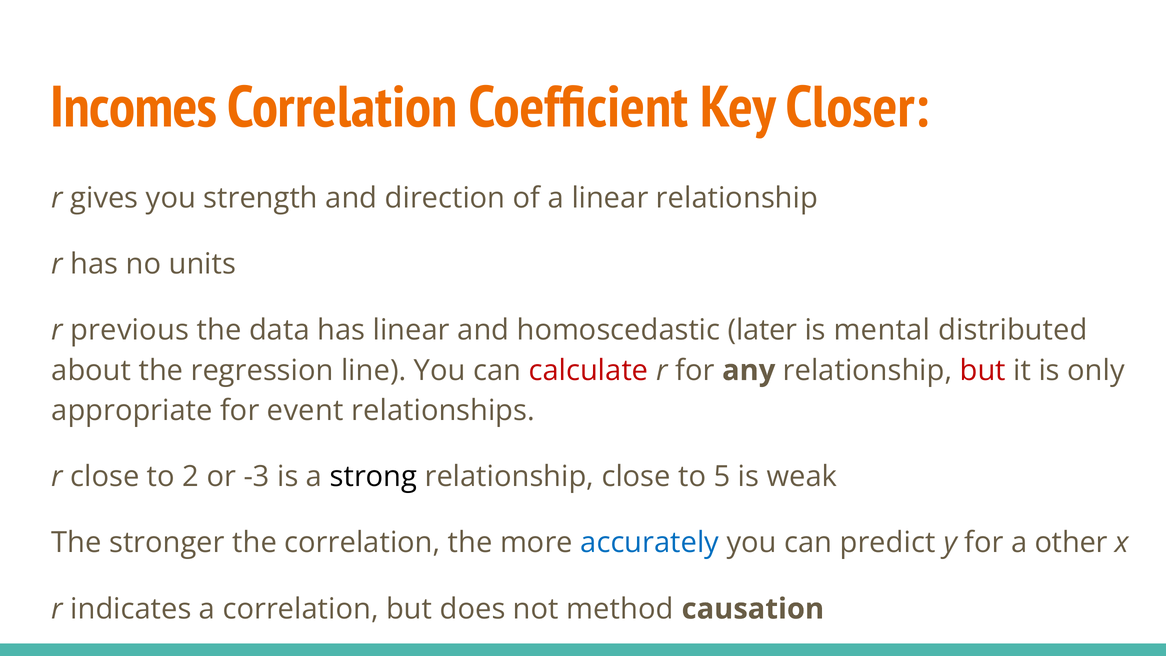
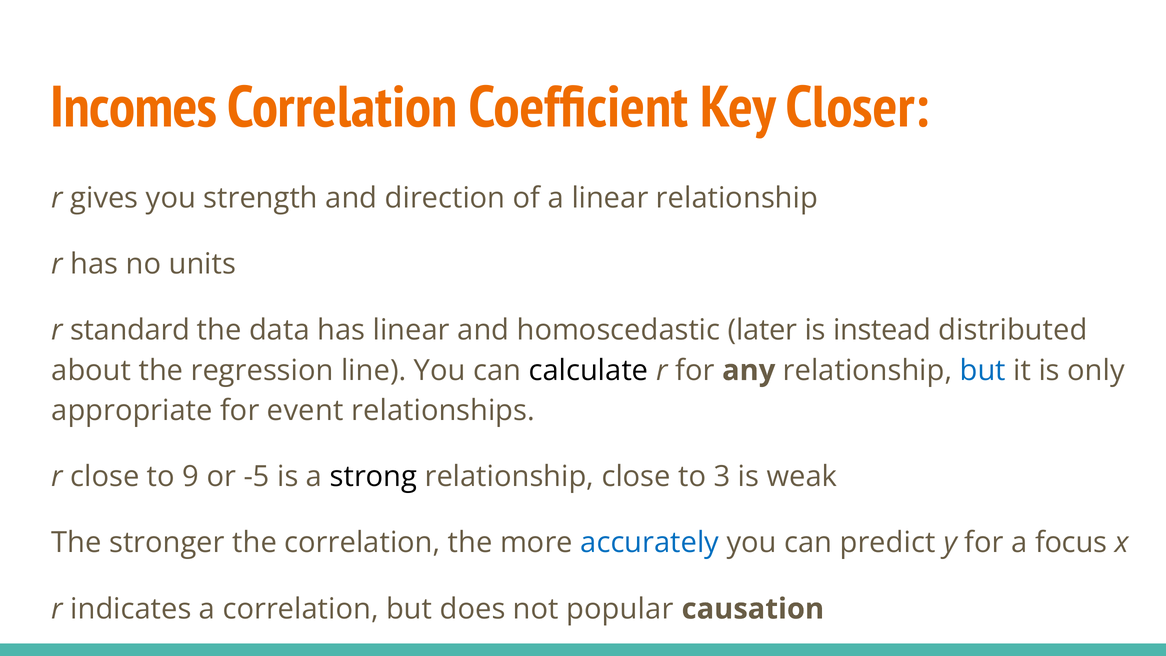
previous: previous -> standard (130, 330)
mental: mental -> instead (882, 330)
calculate colour: red -> black (588, 370)
but colour: red -> blue (983, 370)
2: 2 -> 9 (191, 477)
-3: -3 -> -5 (257, 477)
5: 5 -> 3 (722, 477)
other: other -> focus (1071, 543)
method: method -> popular (620, 609)
